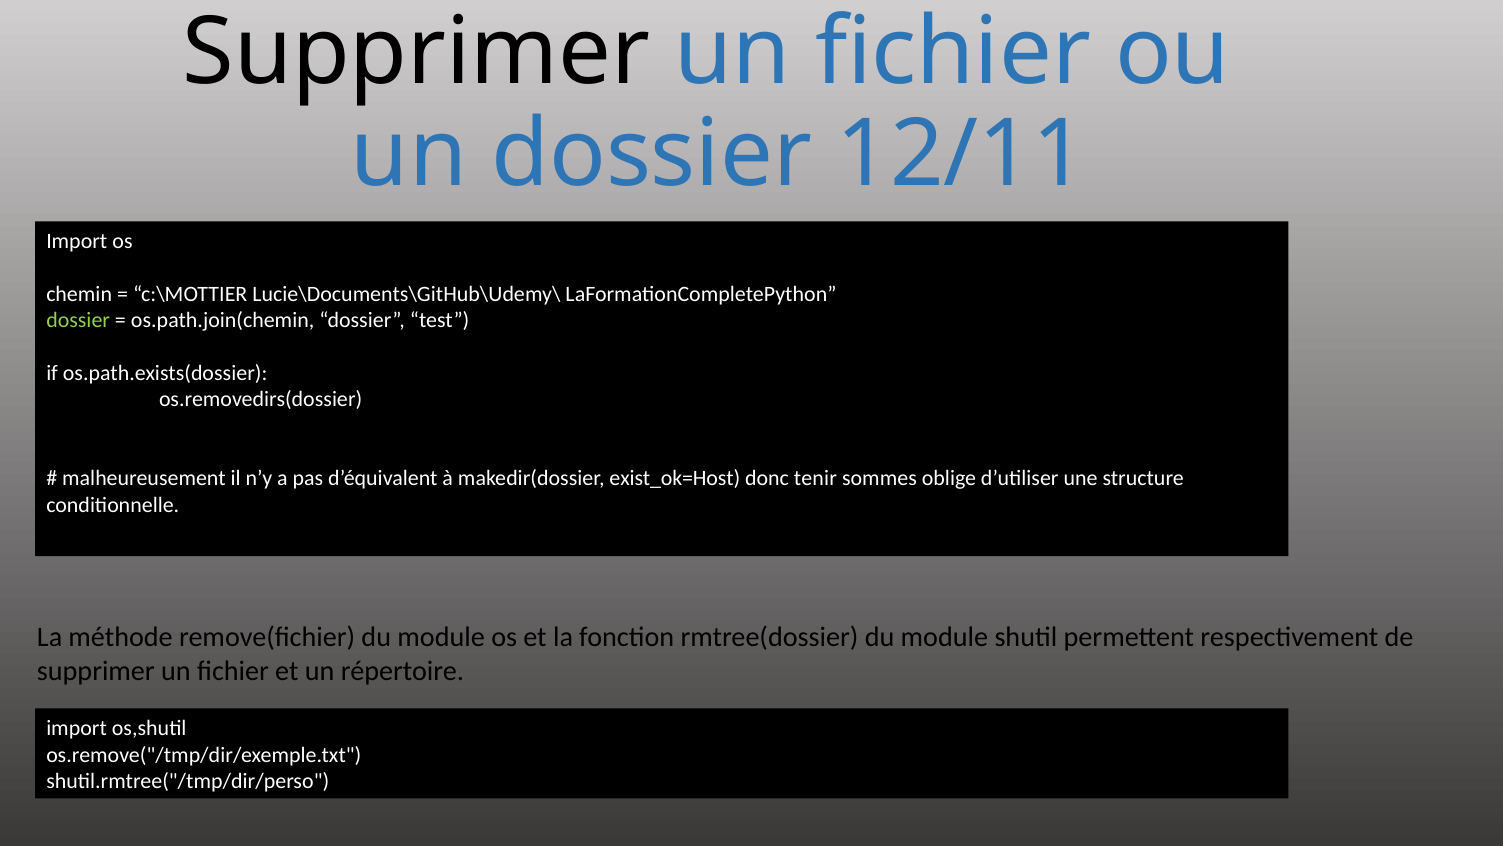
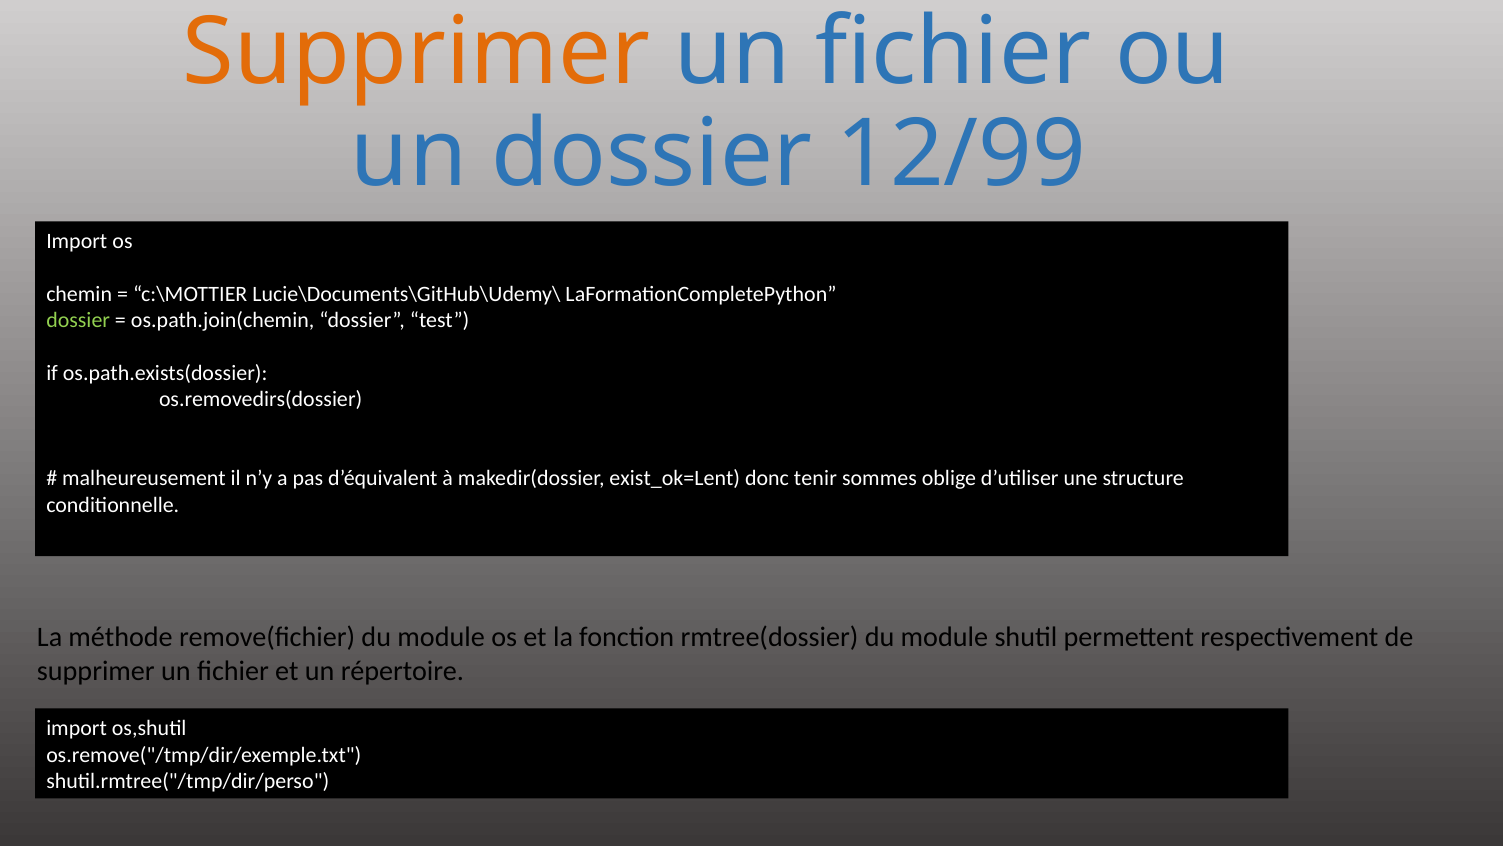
Supprimer colour: black -> orange (416, 53)
12/11: 12/11 -> 12/99 (961, 154)
exist_ok=Host: exist_ok=Host -> exist_ok=Lent (675, 478)
